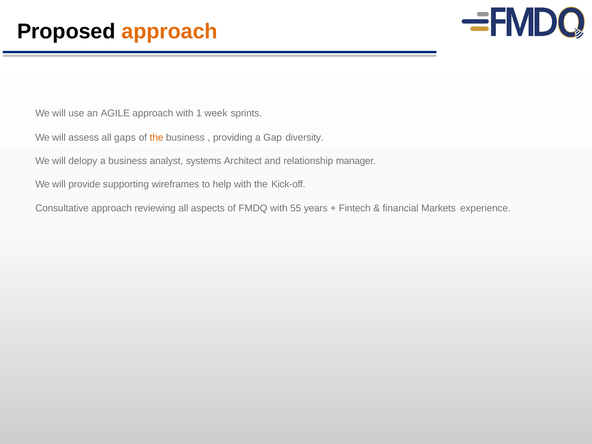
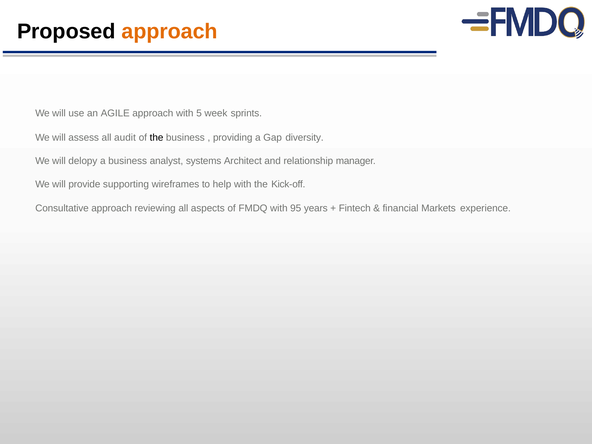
1: 1 -> 5 (199, 113)
gaps: gaps -> audit (125, 137)
the colour: orange -> black (157, 137)
55: 55 -> 95 (296, 208)
